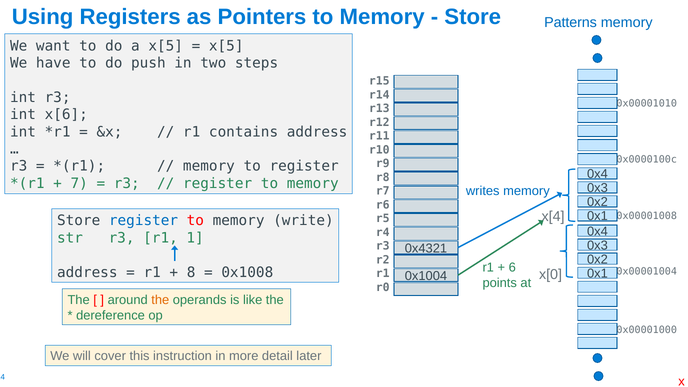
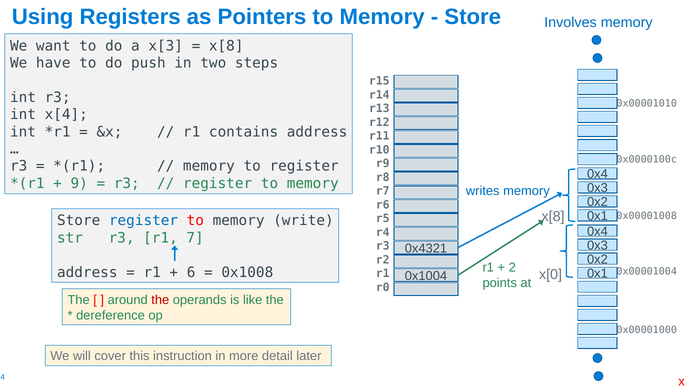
Patterns: Patterns -> Involves (570, 23)
a x[5: x[5 -> x[3 (166, 46)
x[5: x[5 -> x[8 (226, 46)
x[6: x[6 -> x[4 (66, 115)
7: 7 -> 9 (79, 183)
x[4: x[4 -> x[8 (553, 216)
1: 1 -> 7 (195, 238)
6: 6 -> 2 (512, 267)
8: 8 -> 6 (191, 272)
the colour: orange -> red (160, 300)
